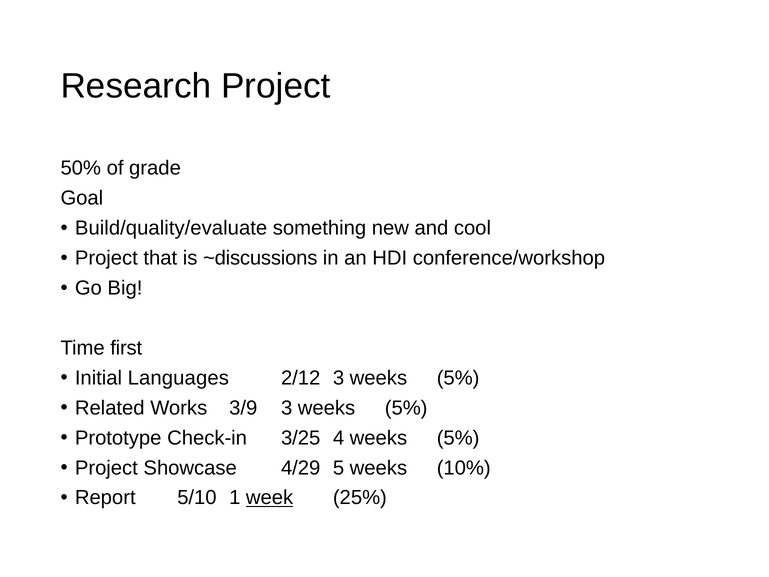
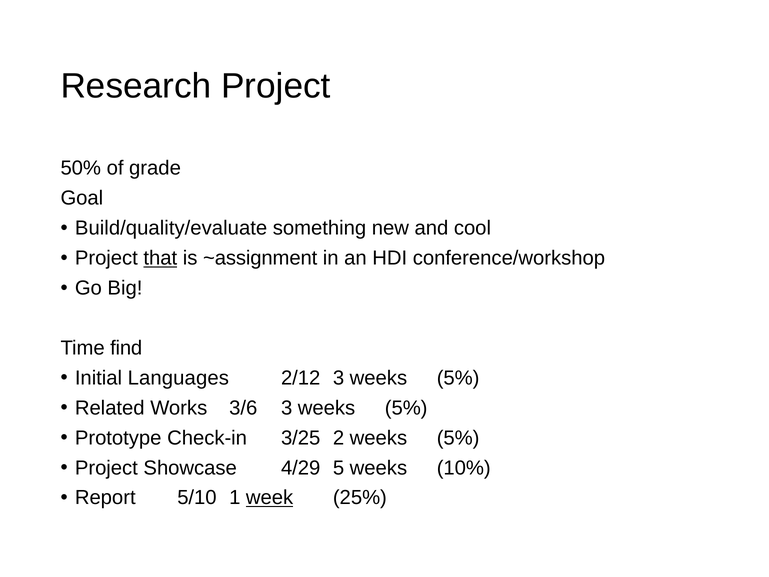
that underline: none -> present (160, 258)
~discussions: ~discussions -> ~assignment (260, 258)
first: first -> find (126, 348)
3/9: 3/9 -> 3/6 (243, 408)
4: 4 -> 2 (339, 438)
